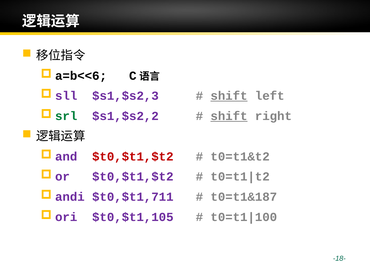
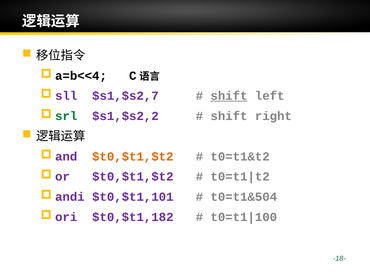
a=b<<6: a=b<<6 -> a=b<<4 (81, 76)
$s1,$s2,3: $s1,$s2,3 -> $s1,$s2,7 (125, 96)
shift underline: present -> none (229, 116)
$t0,$t1,$t2 colour: red -> orange (133, 157)
$t0,$t1,711: $t0,$t1,711 -> $t0,$t1,101 (133, 197)
t0=t1&187: t0=t1&187 -> t0=t1&504 (244, 197)
$t0,$t1,105: $t0,$t1,105 -> $t0,$t1,182 (133, 217)
